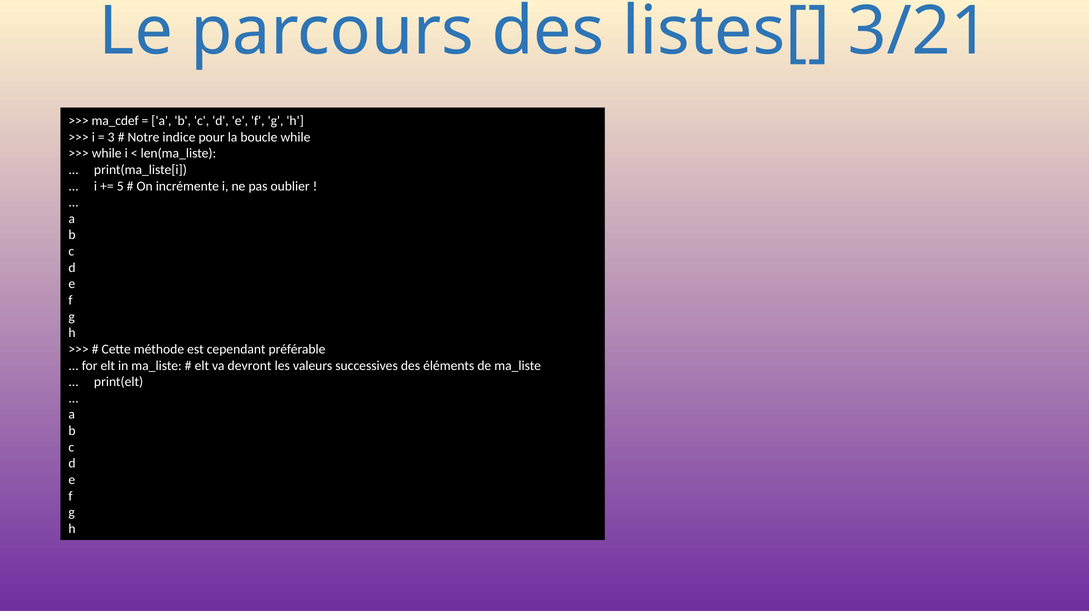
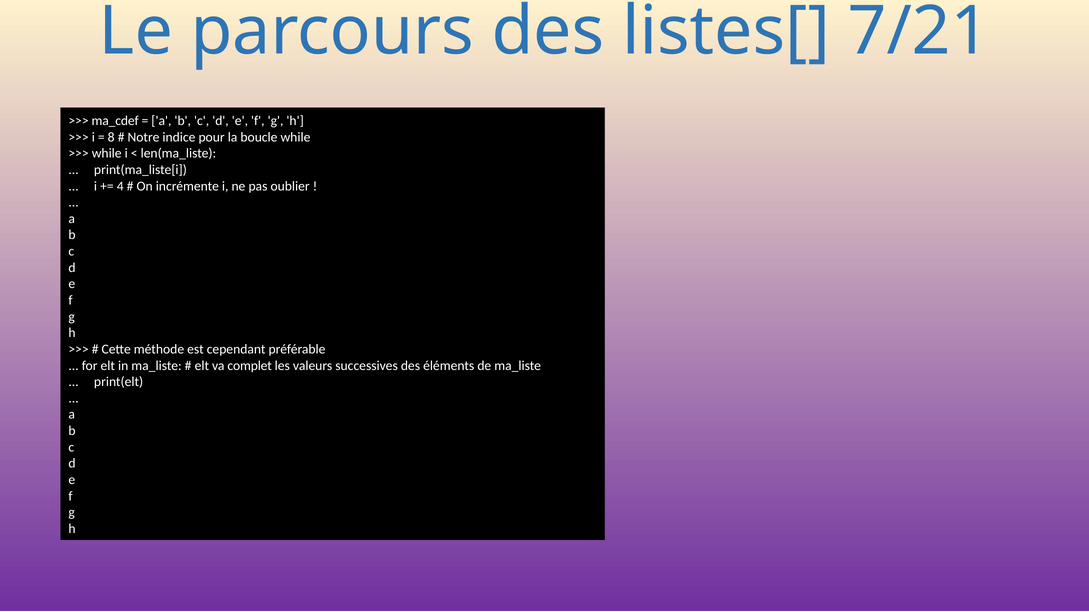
3/21: 3/21 -> 7/21 (919, 31)
3: 3 -> 8 (111, 137)
5: 5 -> 4 (120, 186)
devront: devront -> complet (250, 366)
